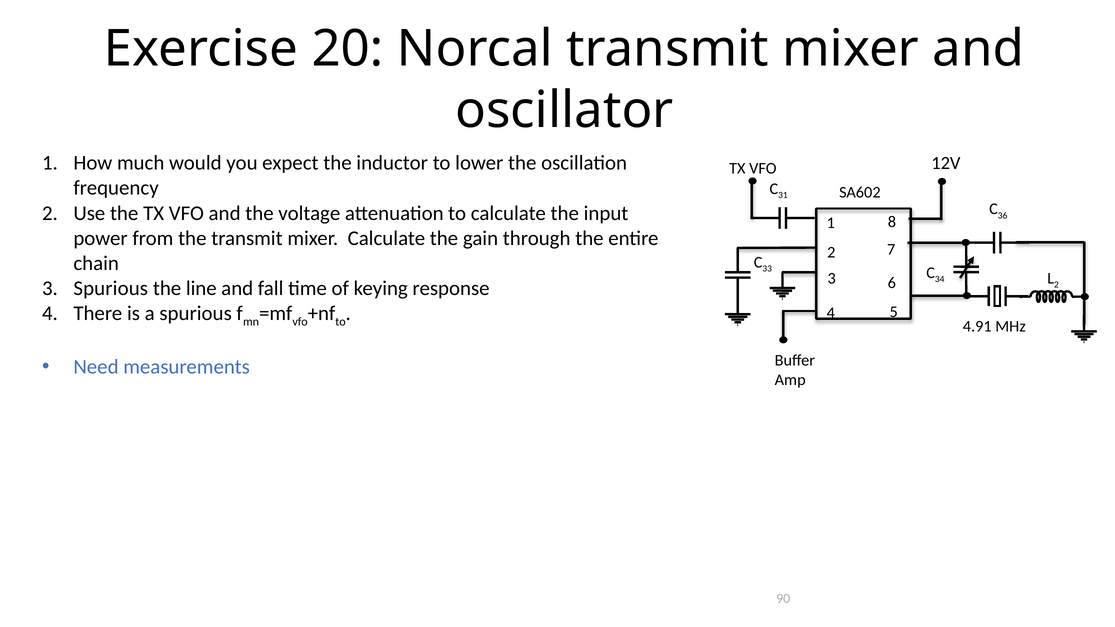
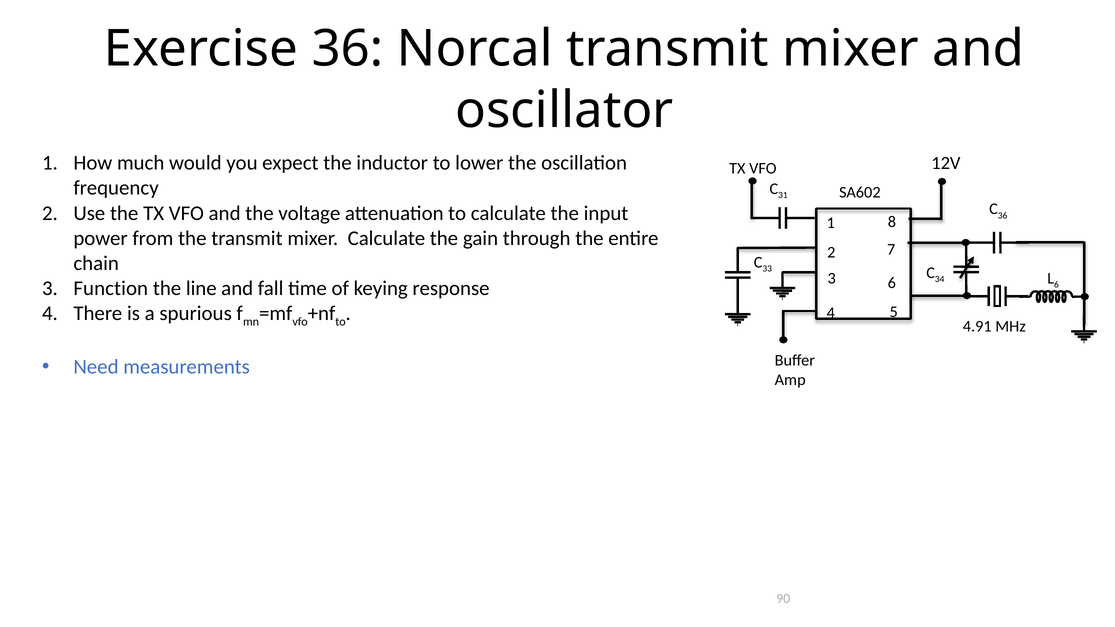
Exercise 20: 20 -> 36 (348, 49)
2: 2 -> 6 (1056, 285)
3 Spurious: Spurious -> Function (111, 288)
